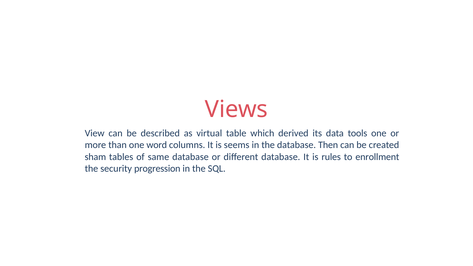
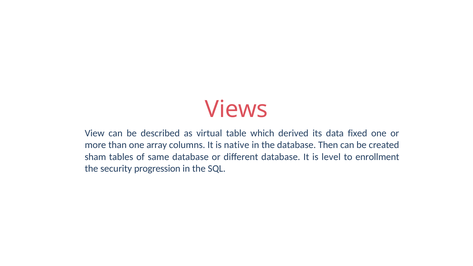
tools: tools -> fixed (357, 133)
word: word -> array (157, 145)
seems: seems -> native (237, 145)
rules: rules -> level (331, 157)
